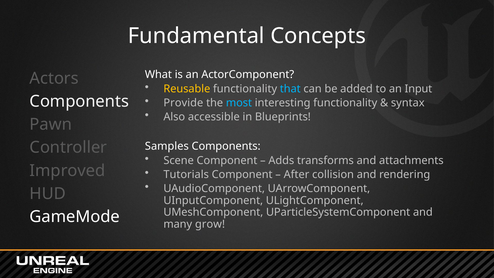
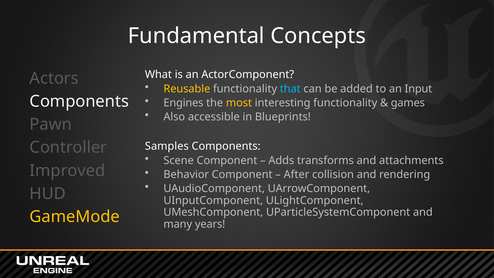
Provide: Provide -> Engines (183, 103)
most colour: light blue -> yellow (239, 103)
syntax: syntax -> games (408, 103)
Tutorials: Tutorials -> Behavior (186, 174)
GameMode colour: white -> yellow (75, 217)
grow: grow -> years (210, 224)
